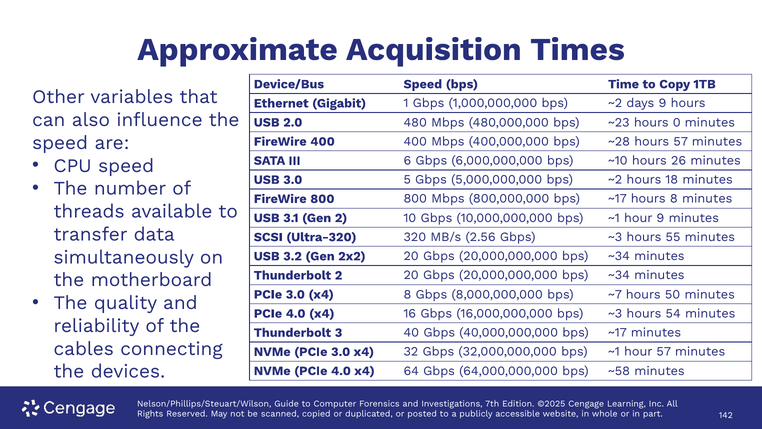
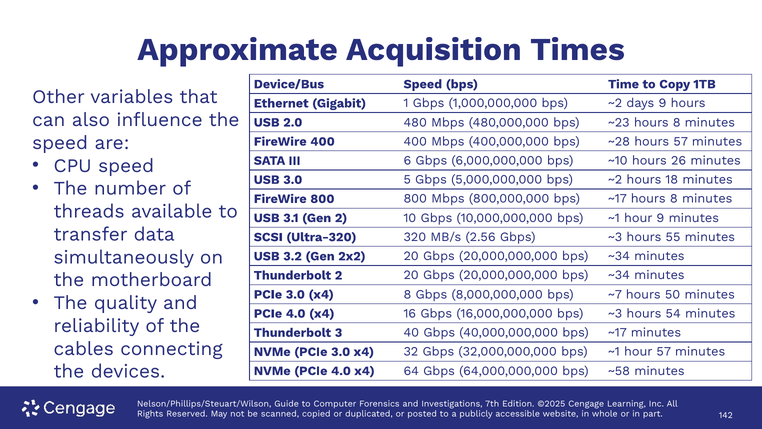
~23 hours 0: 0 -> 8 (677, 122)
